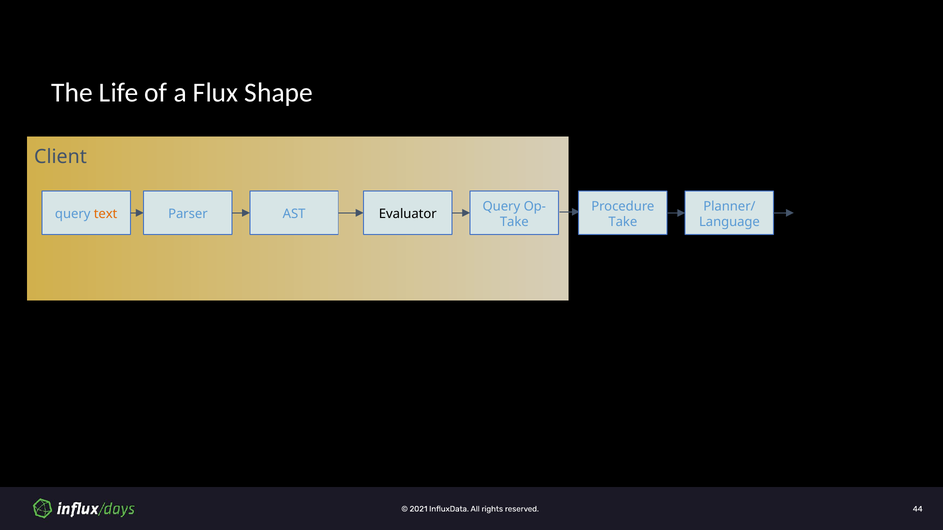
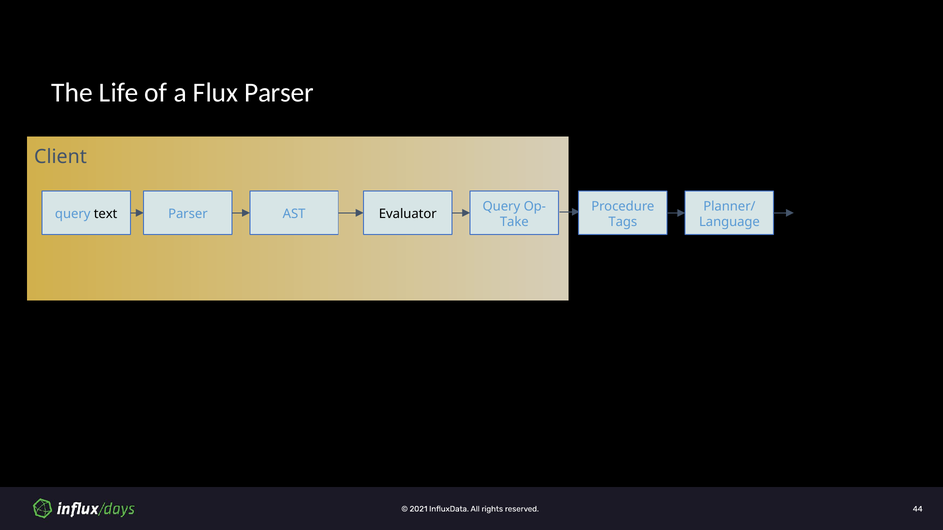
Flux Shape: Shape -> Parser (279, 93)
text colour: orange -> black (106, 214)
Take: Take -> Tags (623, 222)
